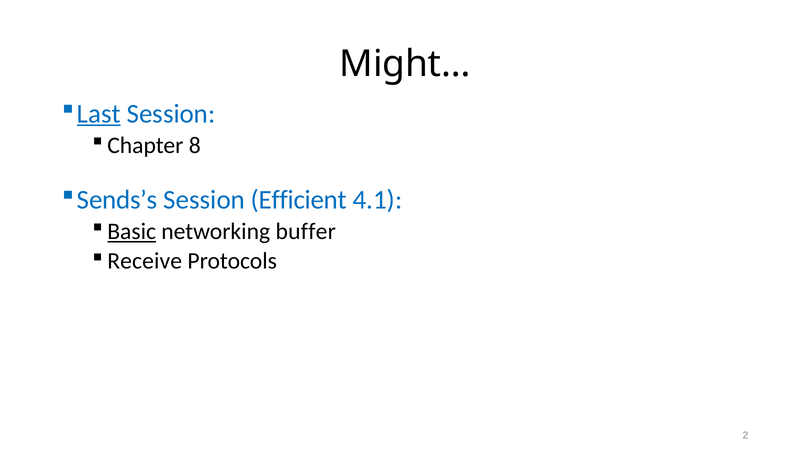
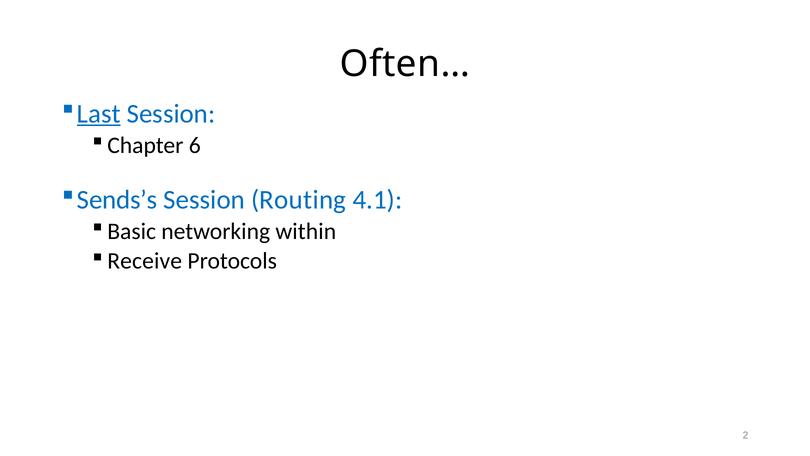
Might…: Might… -> Often… (405, 64)
8: 8 -> 6 (195, 145)
Efficient: Efficient -> Routing (299, 200)
Basic underline: present -> none (132, 231)
buffer: buffer -> within (306, 231)
